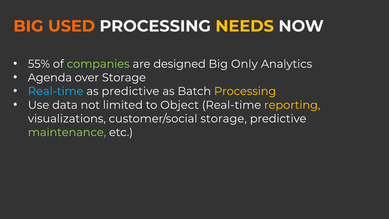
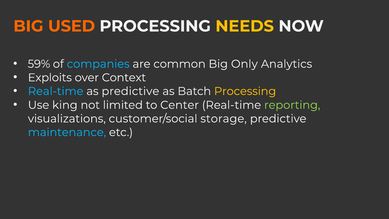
55%: 55% -> 59% (39, 64)
companies colour: light green -> light blue (98, 64)
designed: designed -> common (180, 64)
Agenda: Agenda -> Exploits (50, 78)
over Storage: Storage -> Context (124, 78)
data: data -> king (65, 105)
Object: Object -> Center (180, 105)
reporting colour: yellow -> light green (292, 105)
maintenance colour: light green -> light blue (67, 132)
